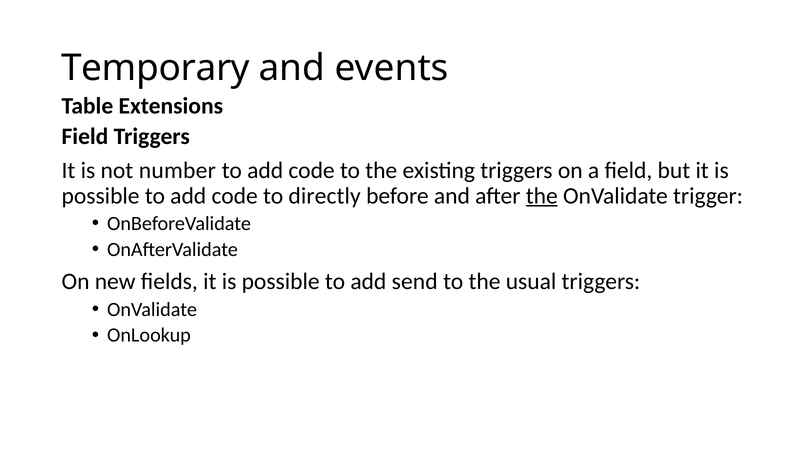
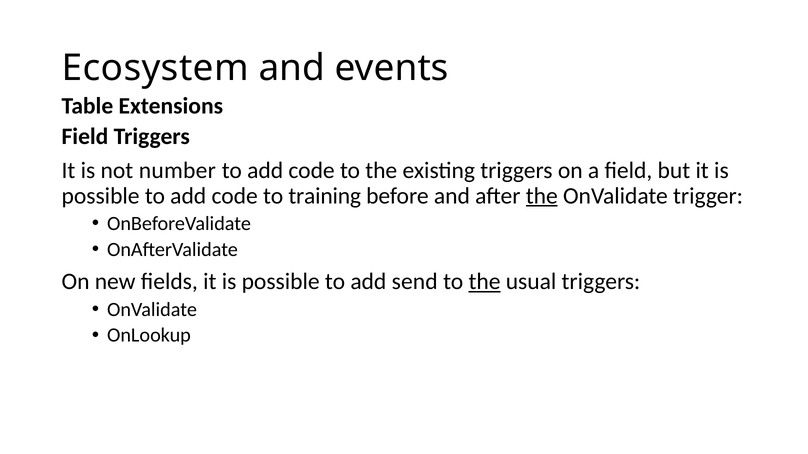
Temporary: Temporary -> Ecosystem (155, 68)
directly: directly -> training (325, 196)
the underline: none -> present (485, 282)
